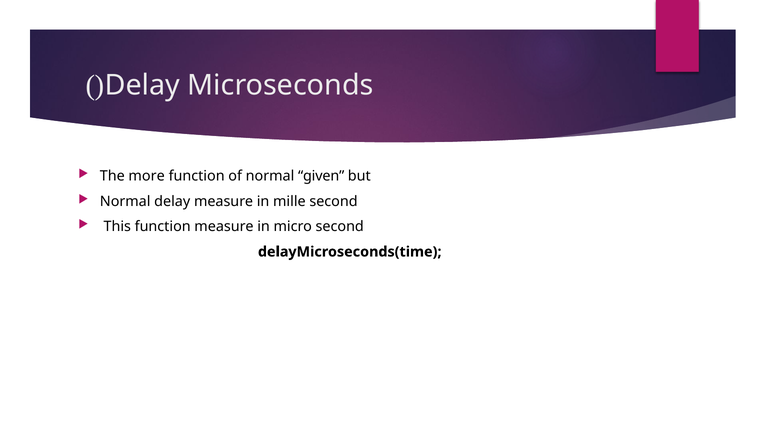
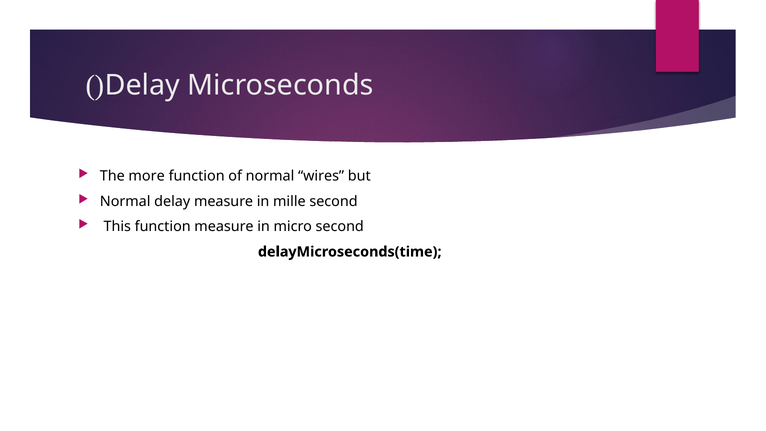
given: given -> wires (321, 176)
